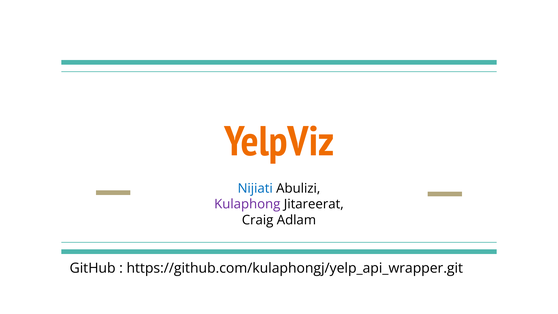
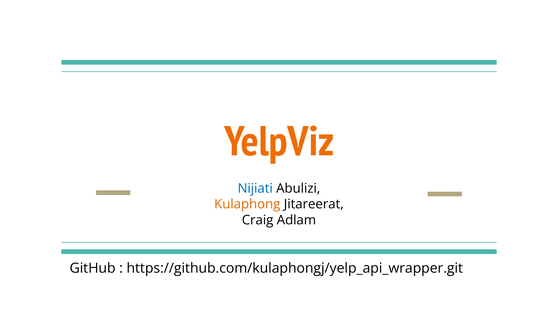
Kulaphong colour: purple -> orange (247, 204)
